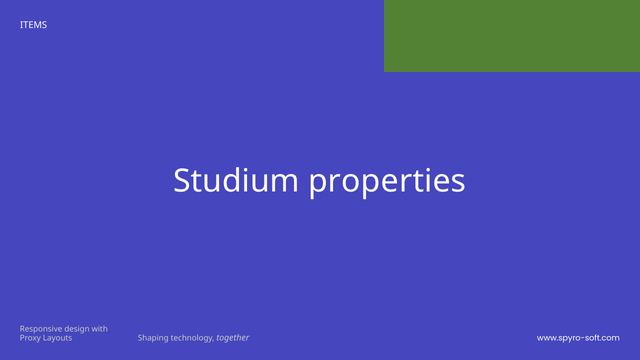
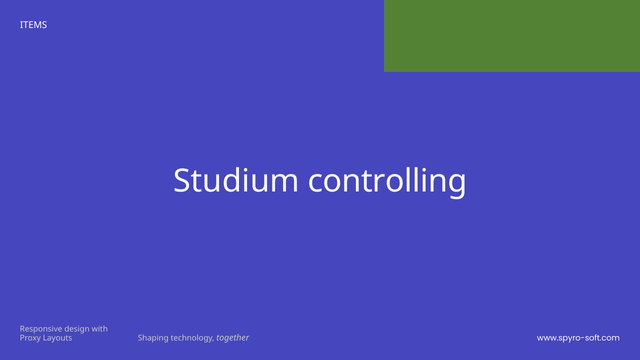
properties: properties -> controlling (387, 181)
